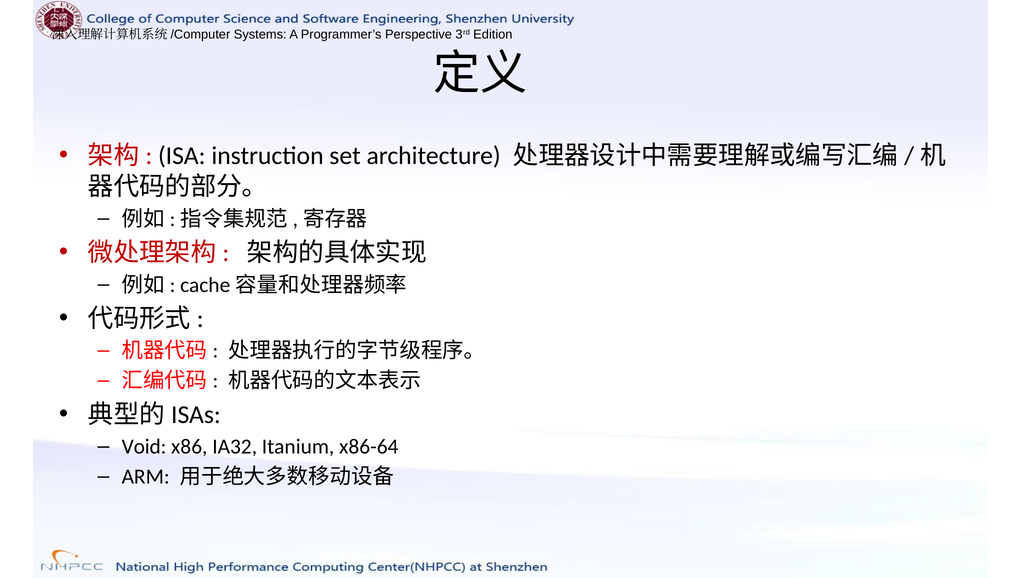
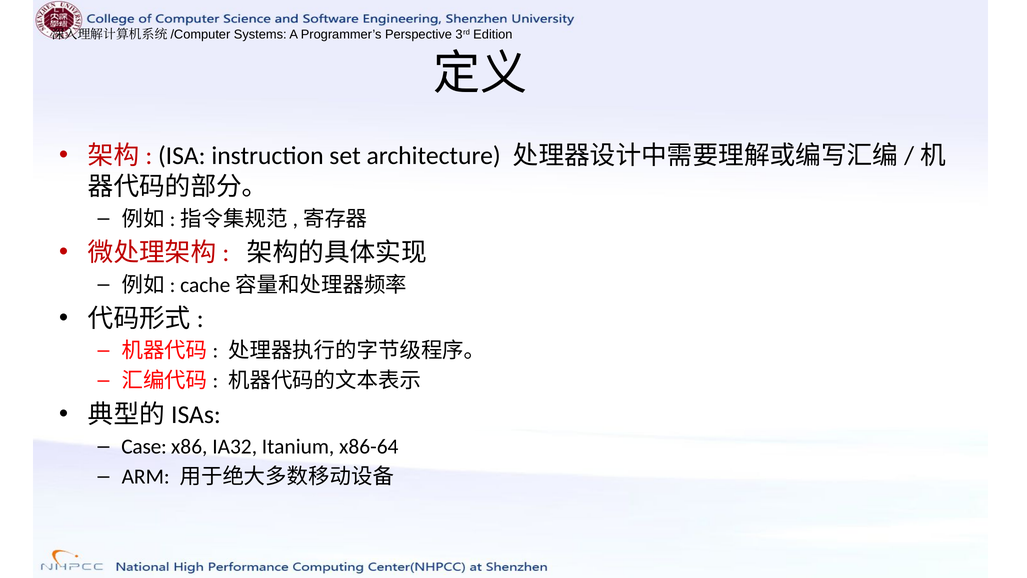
Void: Void -> Case (144, 447)
